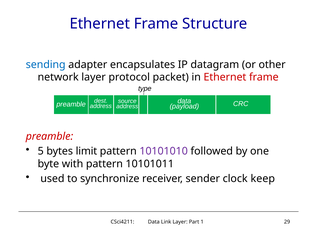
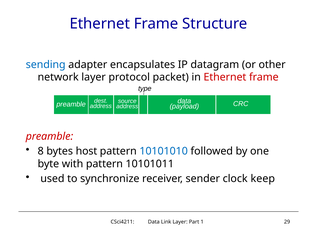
5: 5 -> 8 (41, 151)
limit: limit -> host (86, 151)
10101010 colour: purple -> blue (164, 151)
